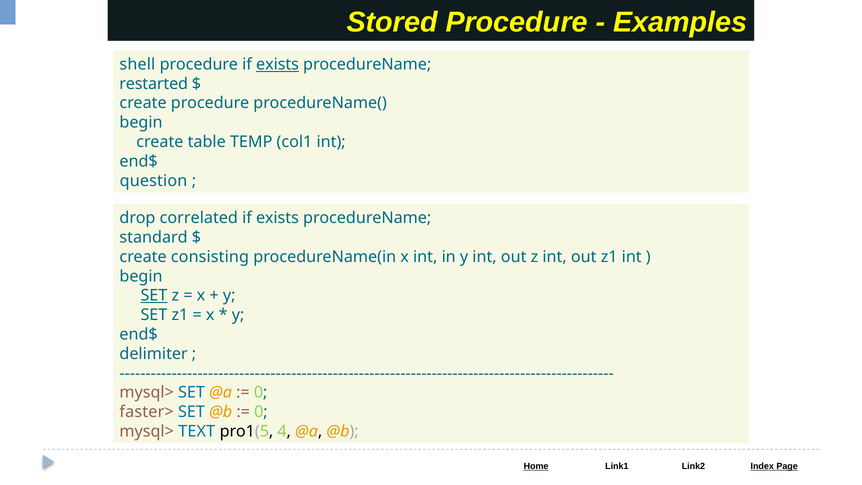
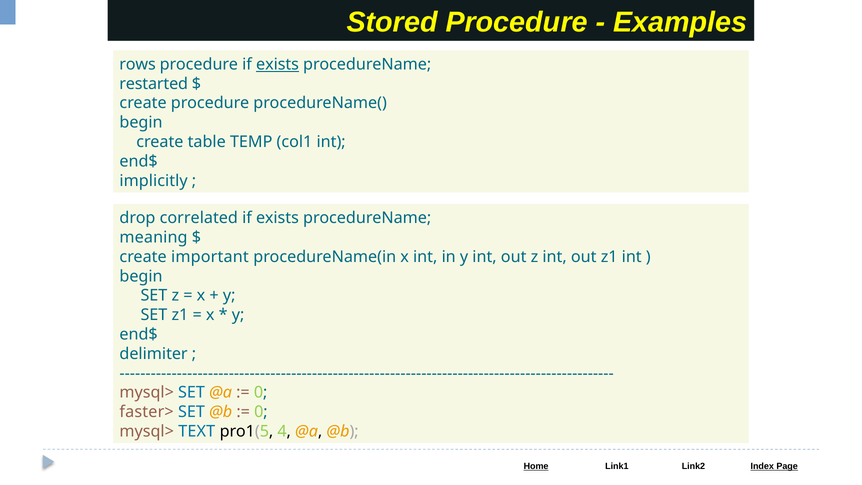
shell: shell -> rows (138, 64)
question: question -> implicitly (154, 181)
standard: standard -> meaning (154, 237)
consisting: consisting -> important (210, 257)
SET underline: present -> none (154, 296)
